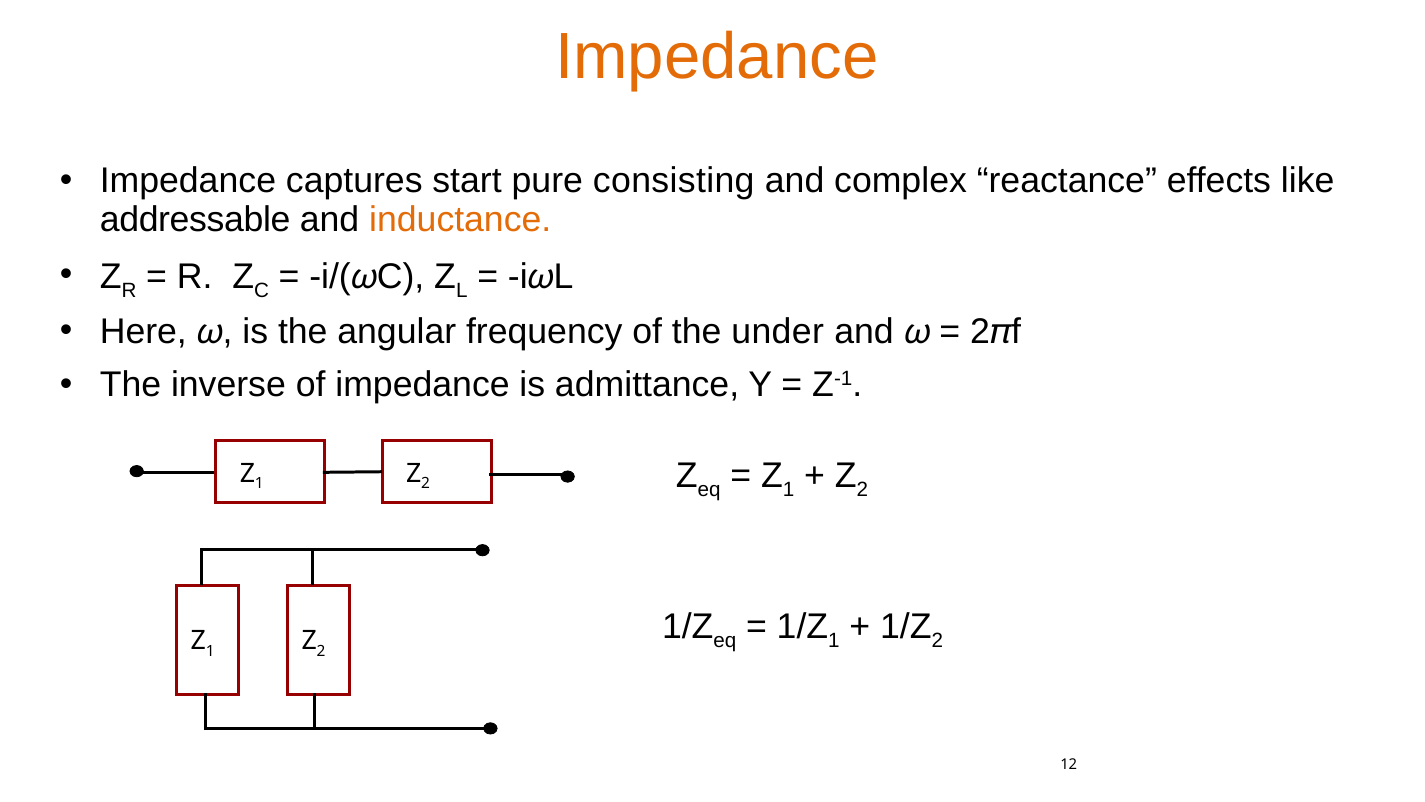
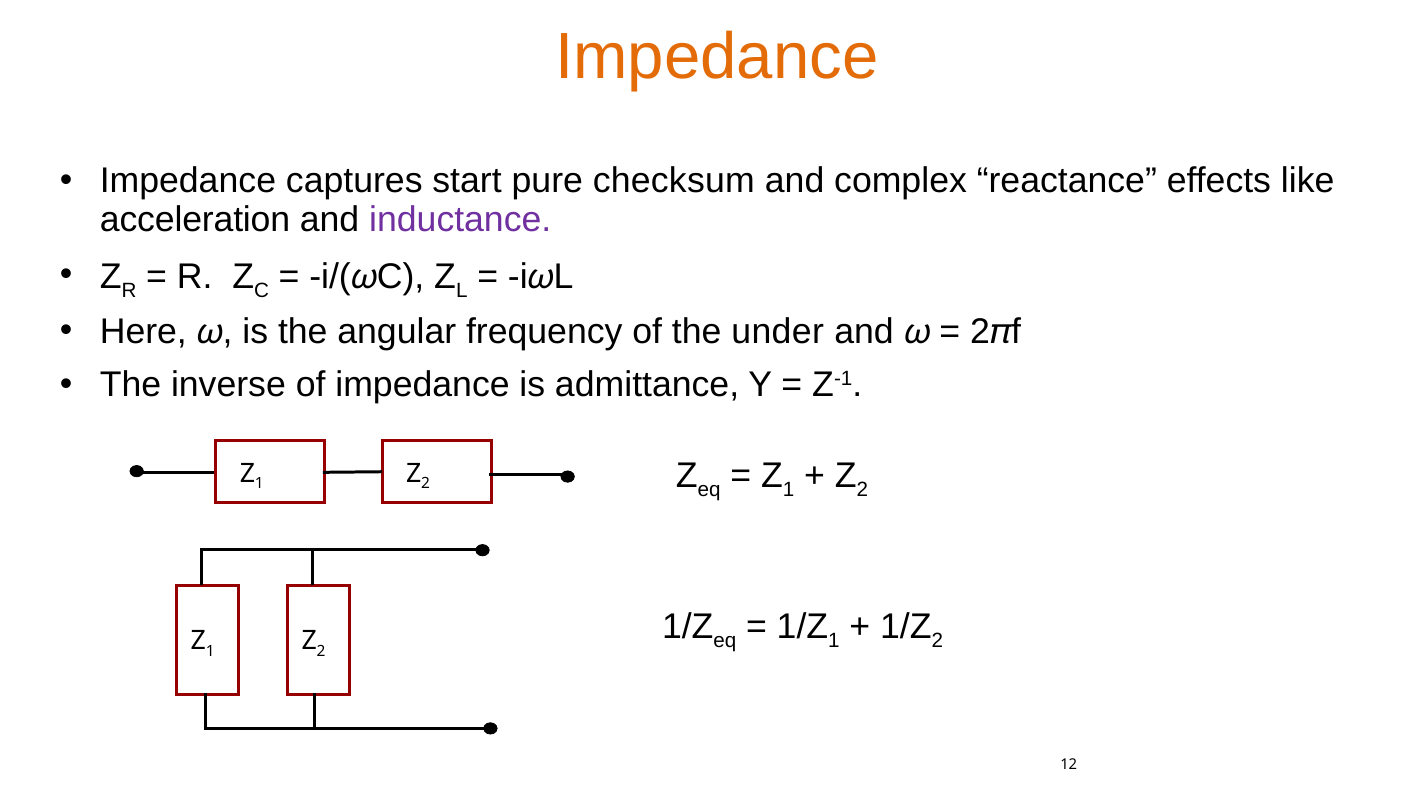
consisting: consisting -> checksum (674, 181)
addressable: addressable -> acceleration (195, 219)
inductance colour: orange -> purple (460, 219)
